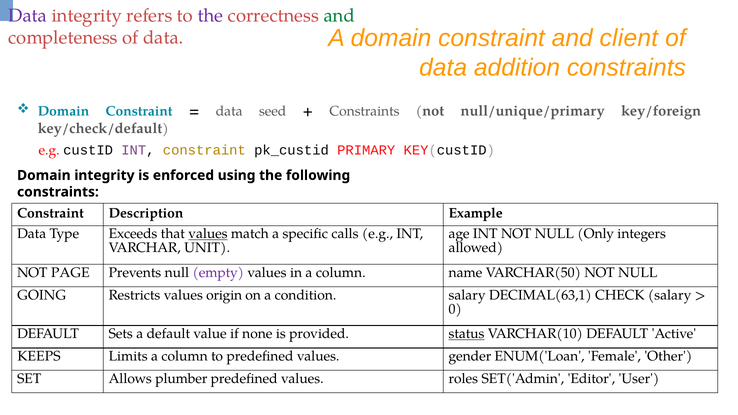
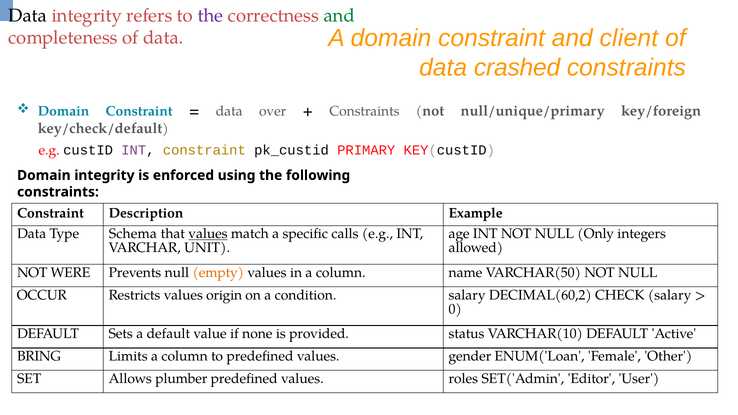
Data colour: purple -> black (28, 16)
addition: addition -> crashed (517, 68)
seed: seed -> over (273, 111)
Exceeds: Exceeds -> Schema (133, 234)
PAGE: PAGE -> WERE (70, 273)
empty colour: purple -> orange (218, 273)
GOING: GOING -> OCCUR (42, 295)
DECIMAL(63,1: DECIMAL(63,1 -> DECIMAL(60,2 (540, 295)
status underline: present -> none (467, 334)
KEEPS: KEEPS -> BRING (39, 356)
